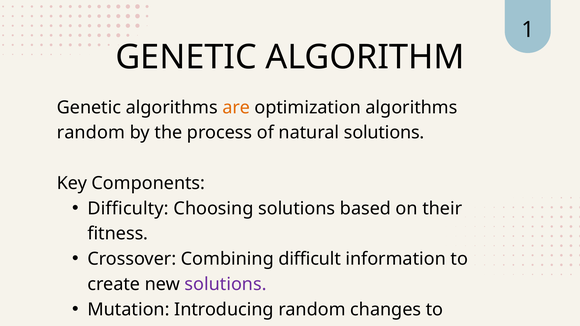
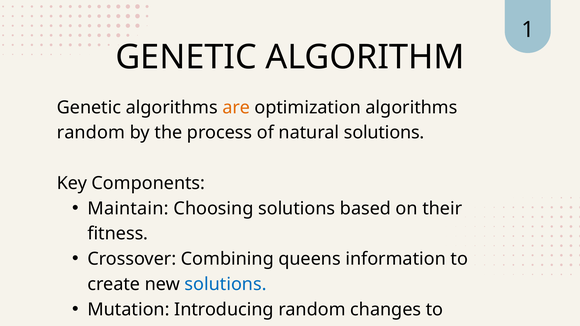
Difficulty: Difficulty -> Maintain (128, 209)
difficult: difficult -> queens (310, 259)
solutions colour: purple -> blue (226, 284)
